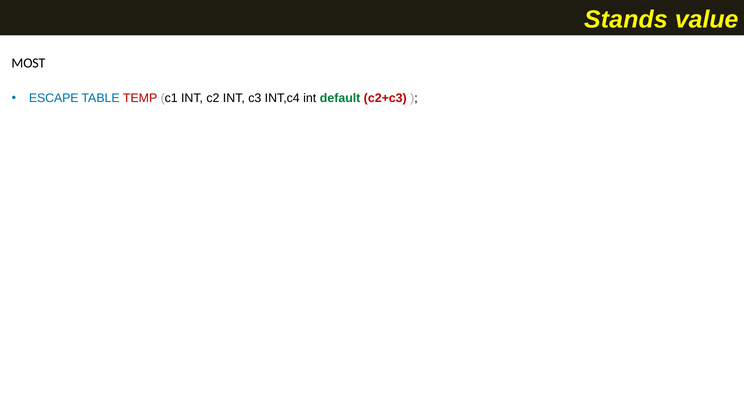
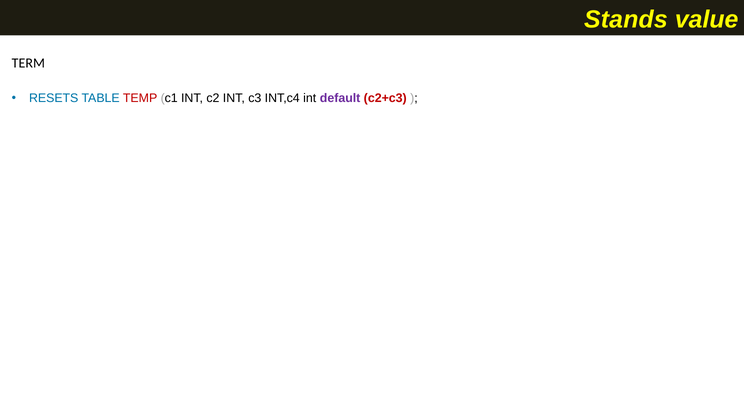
MOST: MOST -> TERM (28, 63)
ESCAPE: ESCAPE -> RESETS (54, 98)
default colour: green -> purple (340, 98)
